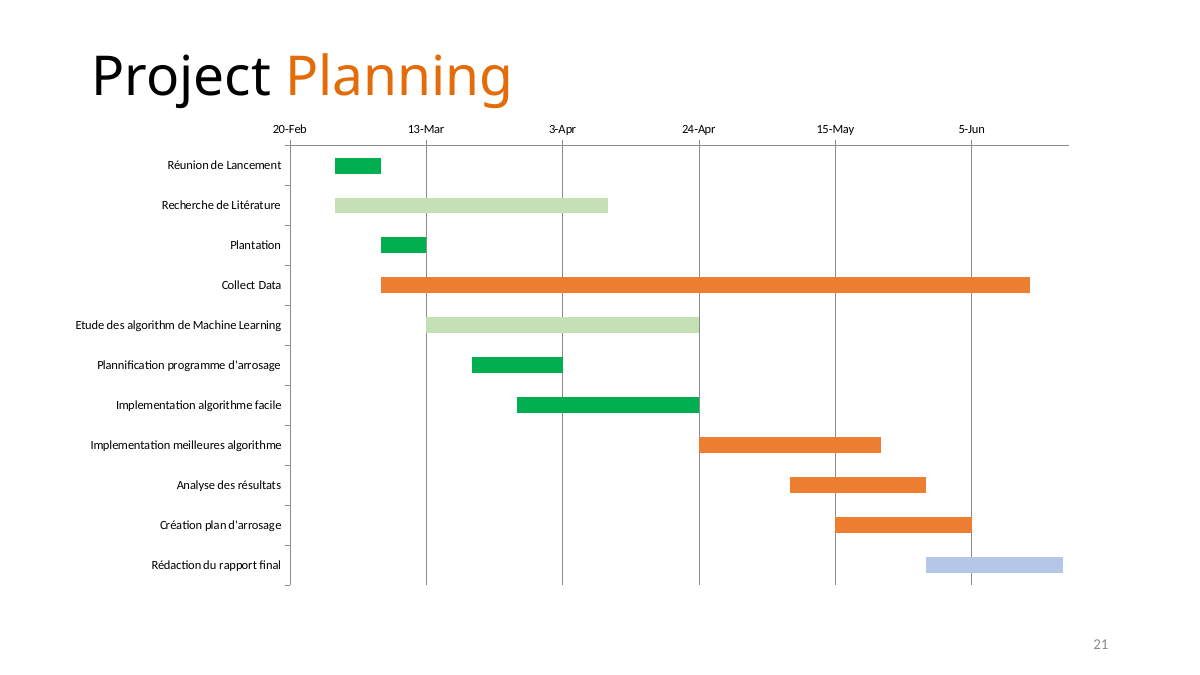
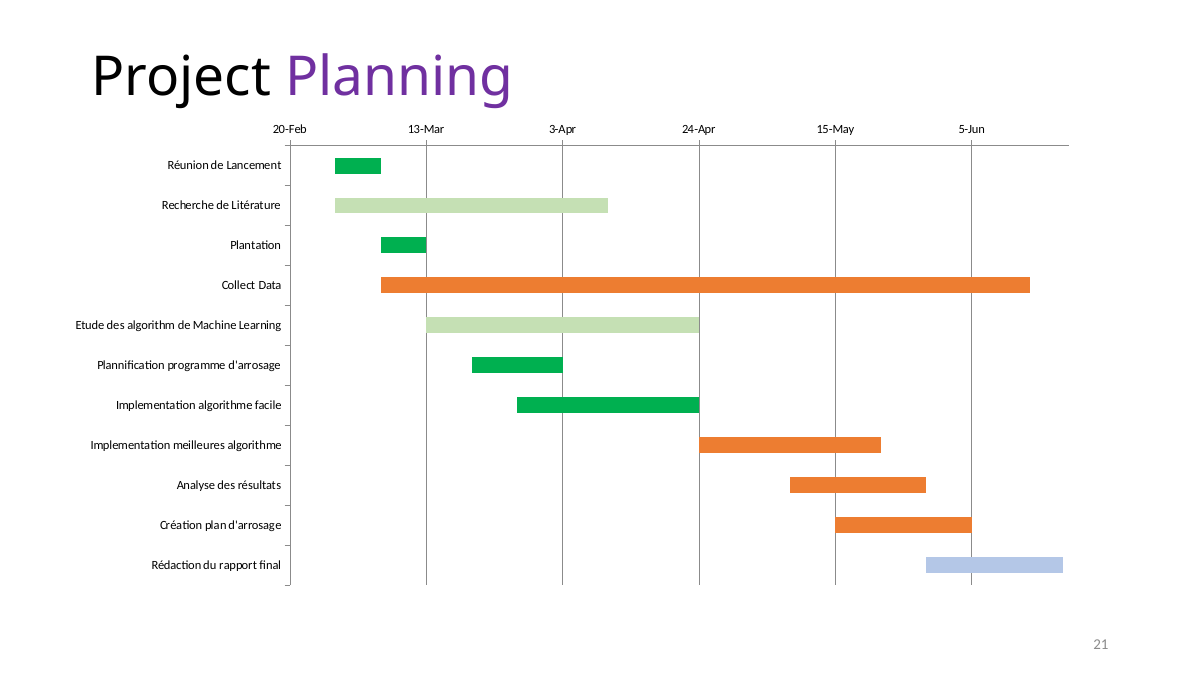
Planning colour: orange -> purple (399, 78)
